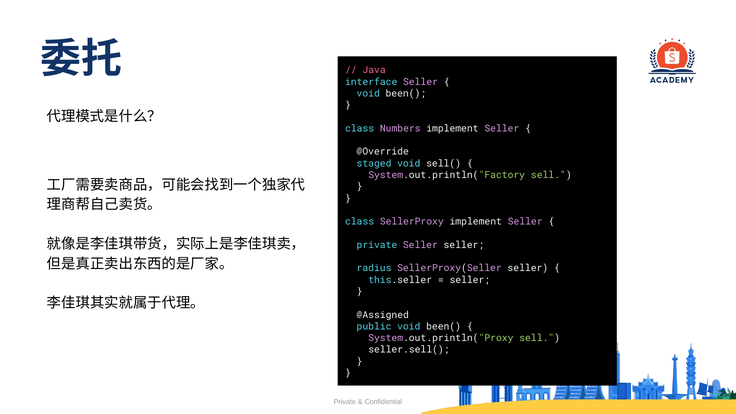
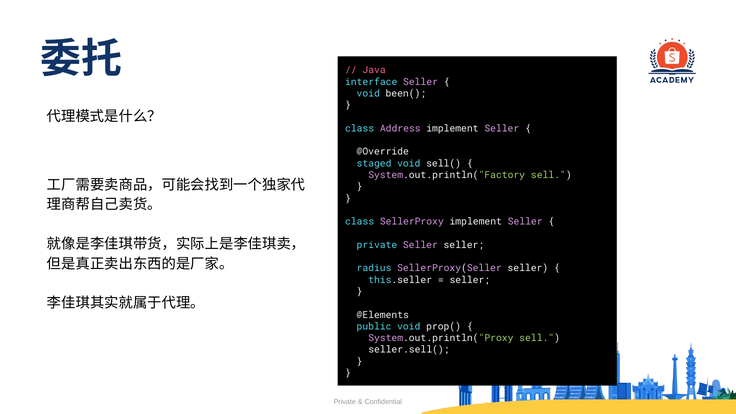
Numbers: Numbers -> Address (400, 128)
@Assigned: @Assigned -> @Elements (383, 315)
public void been(: been( -> prop( (444, 326)
